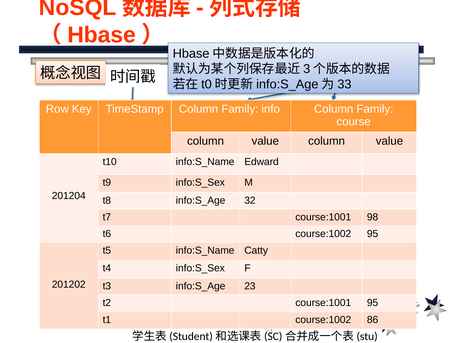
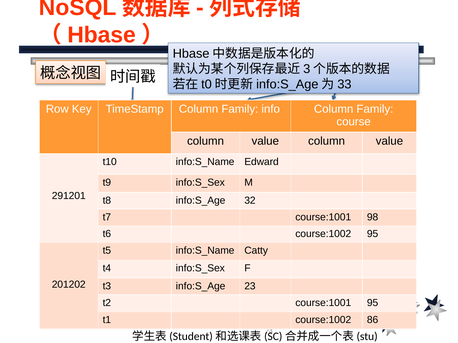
201204: 201204 -> 291201 (69, 196)
